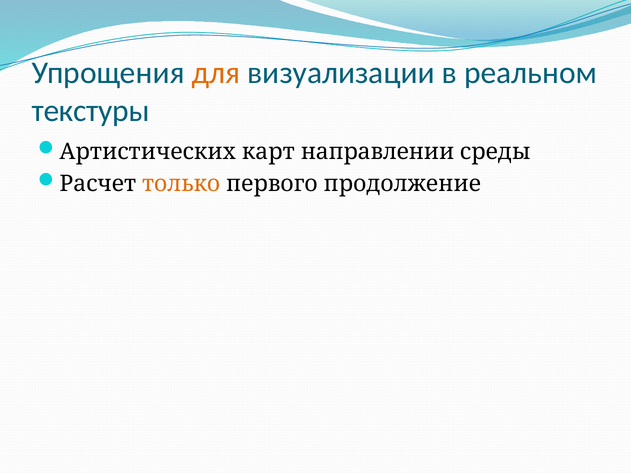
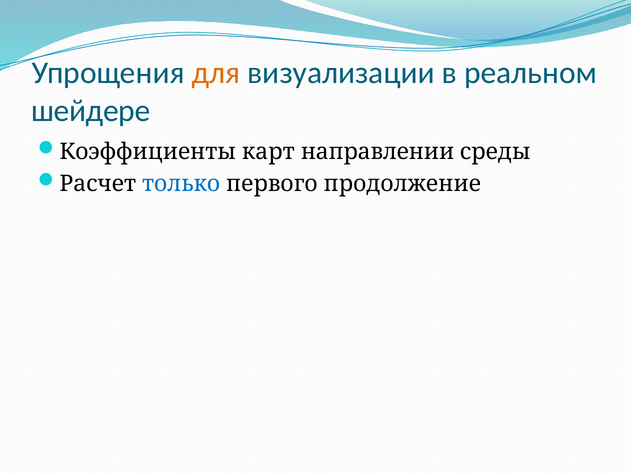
текстуры: текстуры -> шейдере (91, 111)
Артистических: Артистических -> Коэффициенты (148, 152)
только colour: orange -> blue (181, 184)
